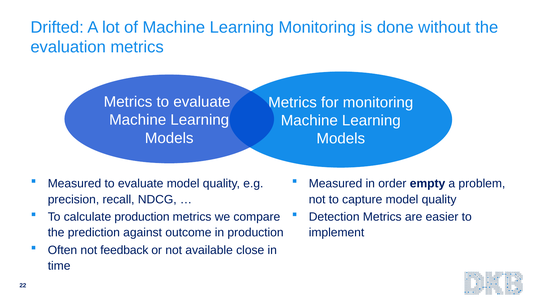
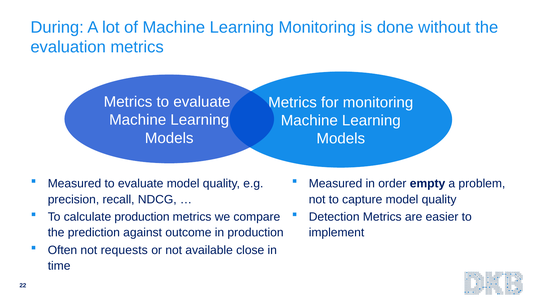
Drifted: Drifted -> During (57, 27)
feedback: feedback -> requests (124, 250)
